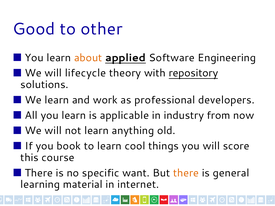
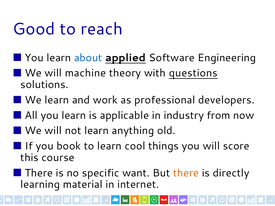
other: other -> reach (102, 29)
about colour: orange -> blue (88, 58)
lifecycle: lifecycle -> machine (85, 73)
repository: repository -> questions (193, 73)
general: general -> directly (231, 173)
